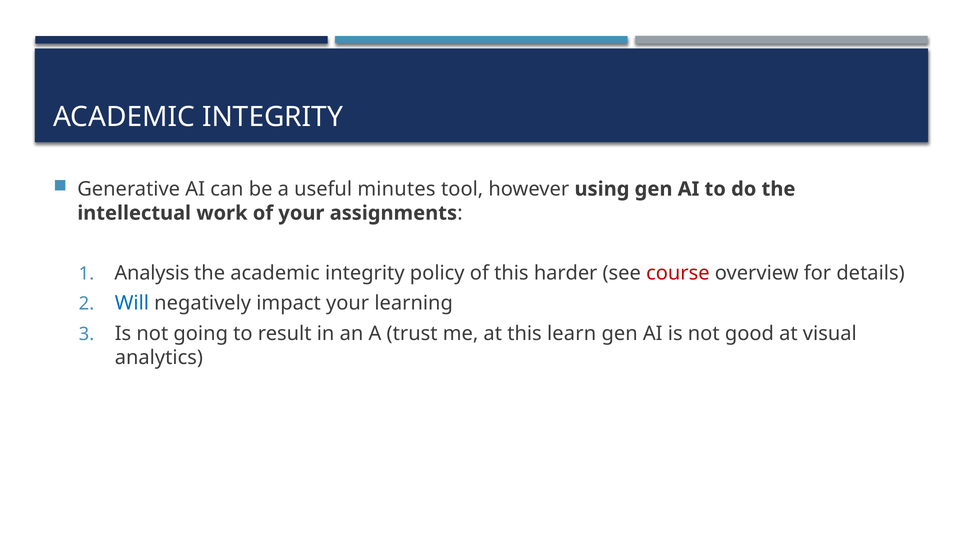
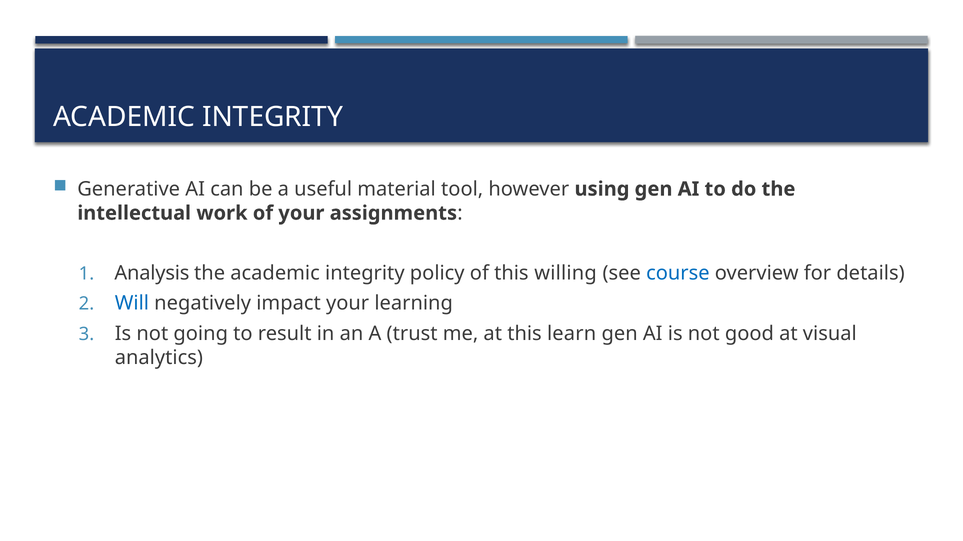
minutes: minutes -> material (397, 189)
harder: harder -> willing (566, 274)
course colour: red -> blue (678, 274)
